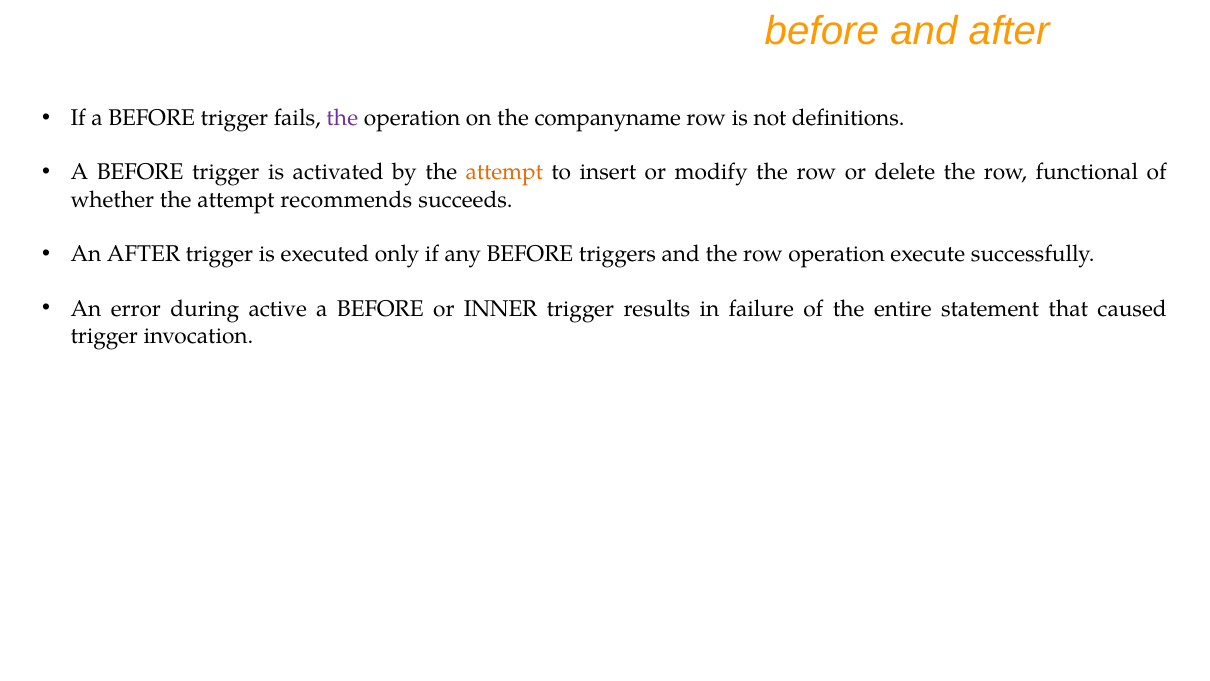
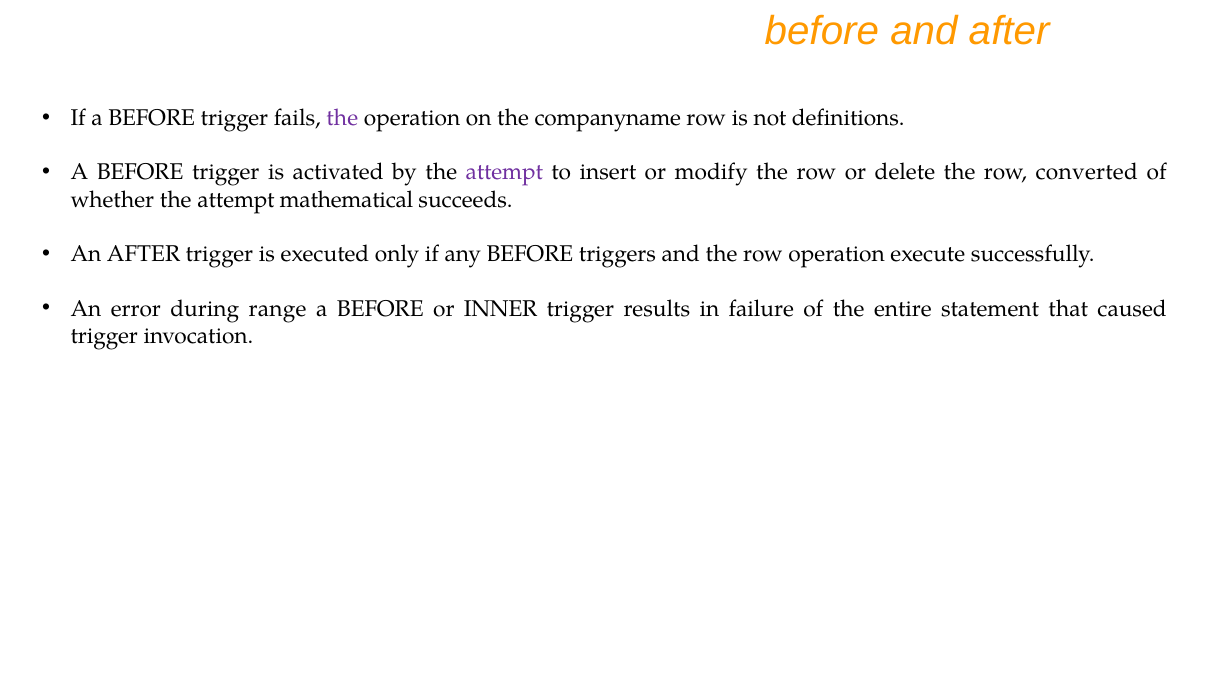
attempt colour: orange -> purple (504, 172)
functional: functional -> converted (1087, 172)
recommends: recommends -> mathematical (347, 200)
active: active -> range (278, 309)
